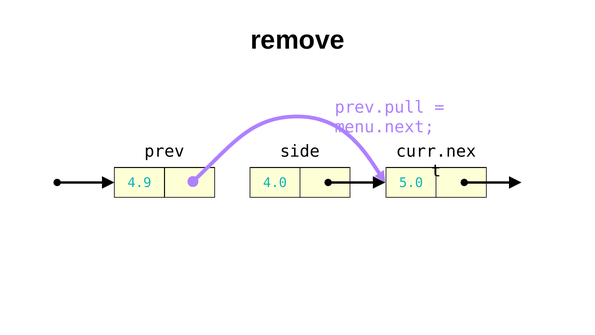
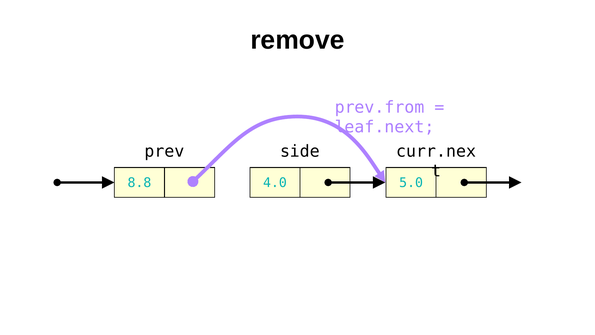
prev.pull: prev.pull -> prev.from (380, 107)
menu.next: menu.next -> leaf.next (385, 127)
4.9: 4.9 -> 8.8 (139, 183)
